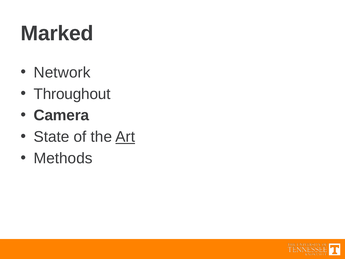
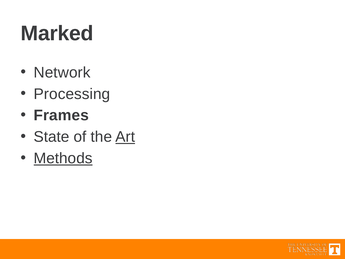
Throughout: Throughout -> Processing (72, 94)
Camera: Camera -> Frames (61, 115)
Methods underline: none -> present (63, 158)
